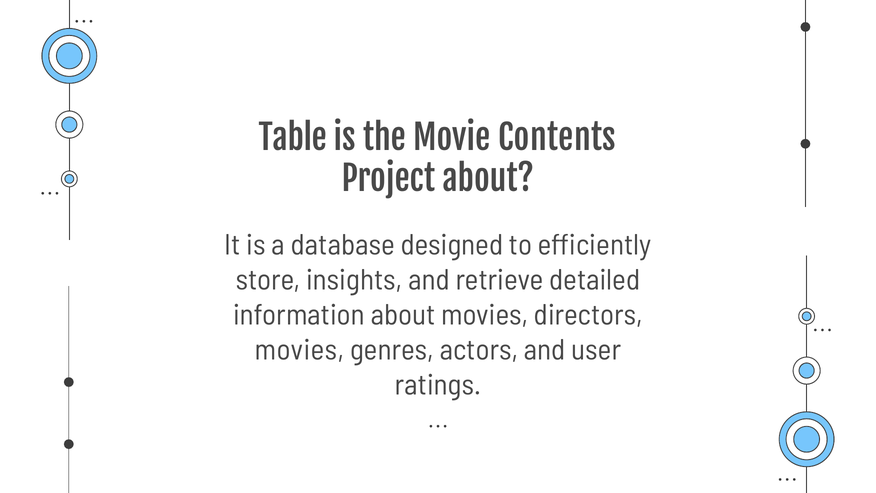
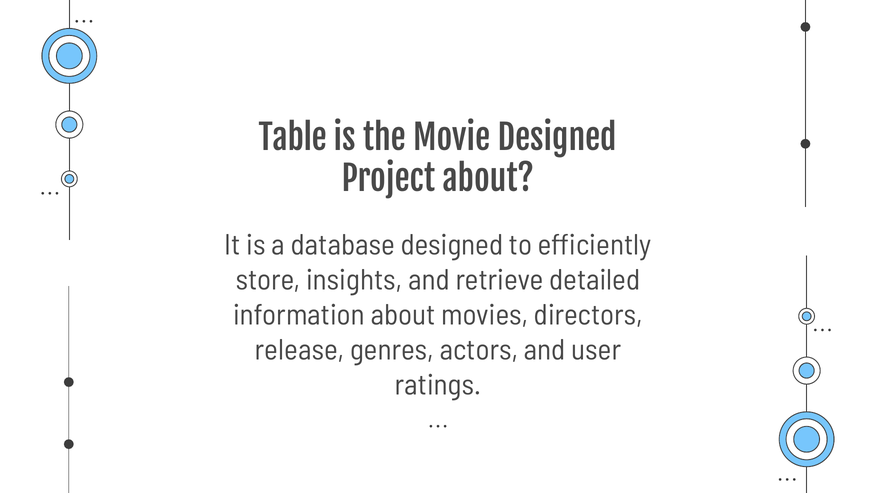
Movie Contents: Contents -> Designed (557, 139)
movies: movies -> release (300, 350)
